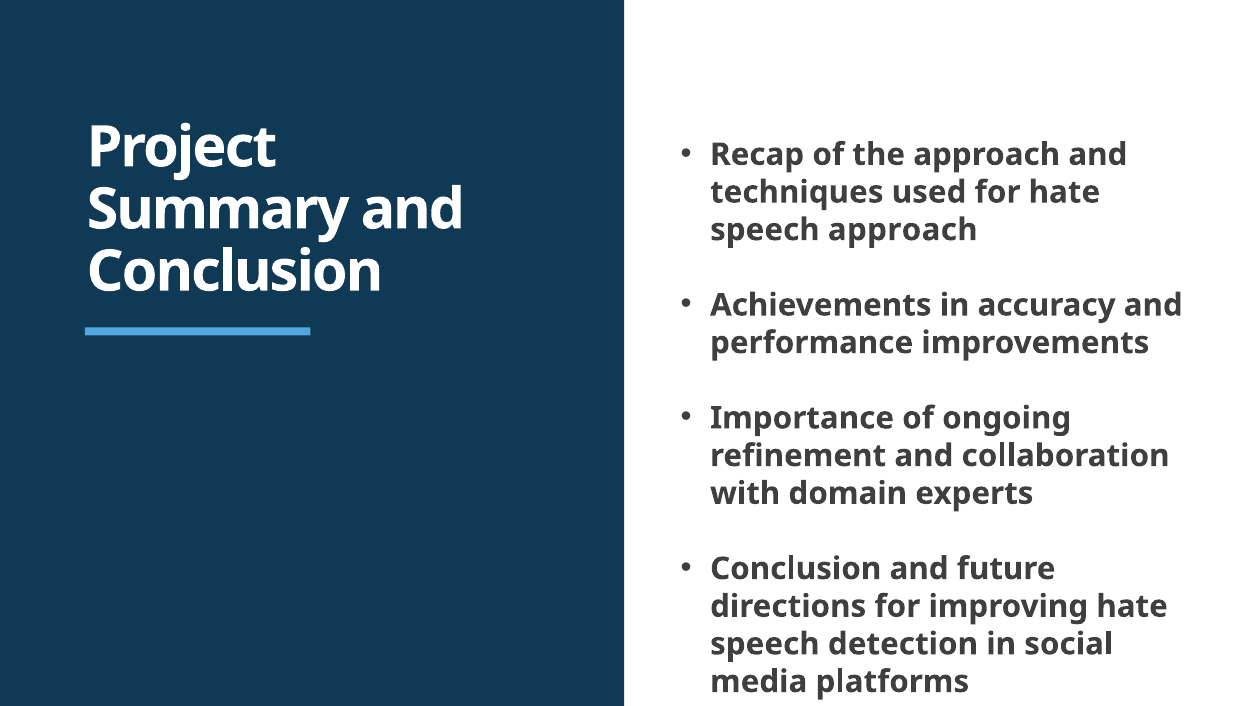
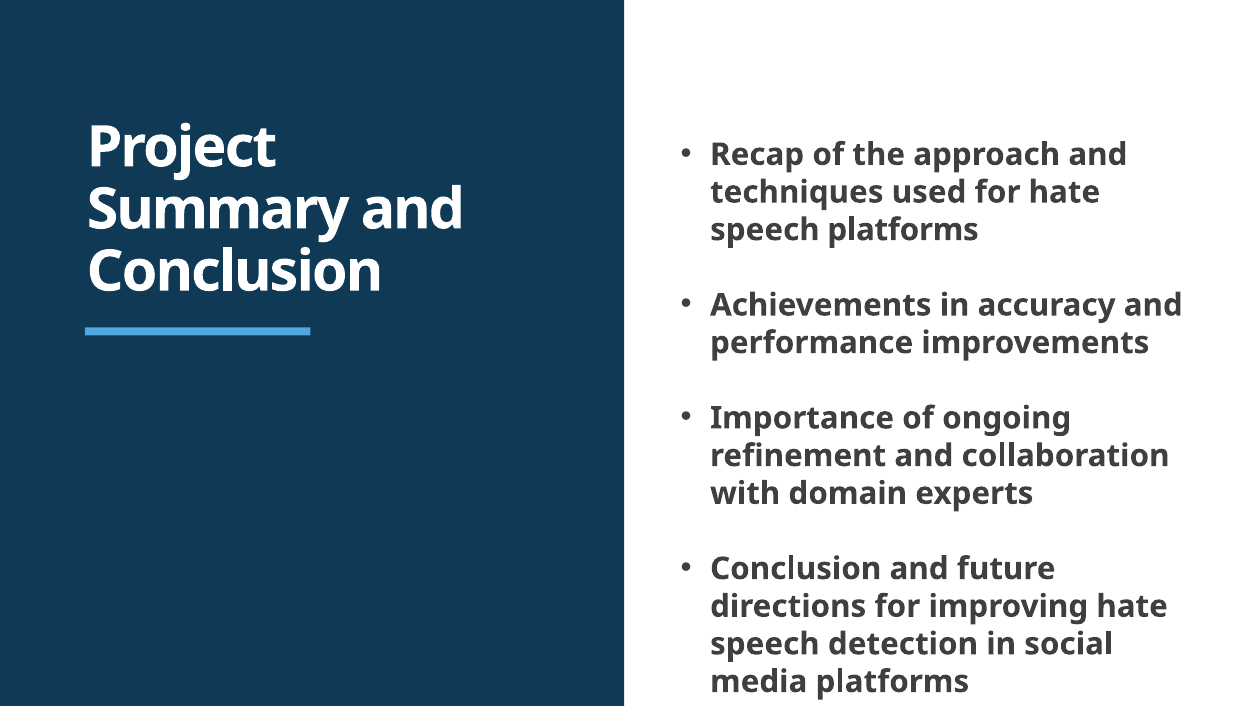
speech approach: approach -> platforms (903, 230)
